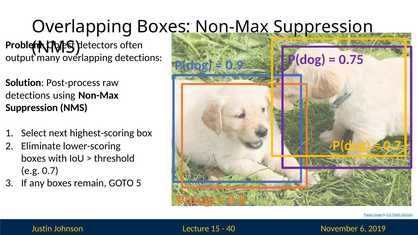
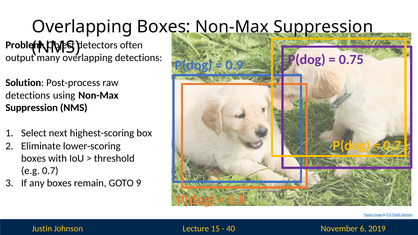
5: 5 -> 9 (139, 183)
